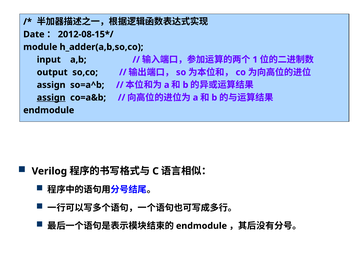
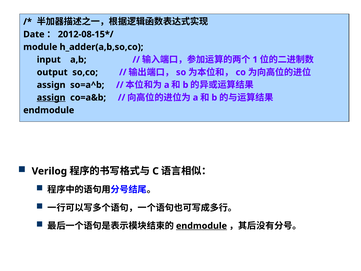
endmodule underline: none -> present (201, 226)
